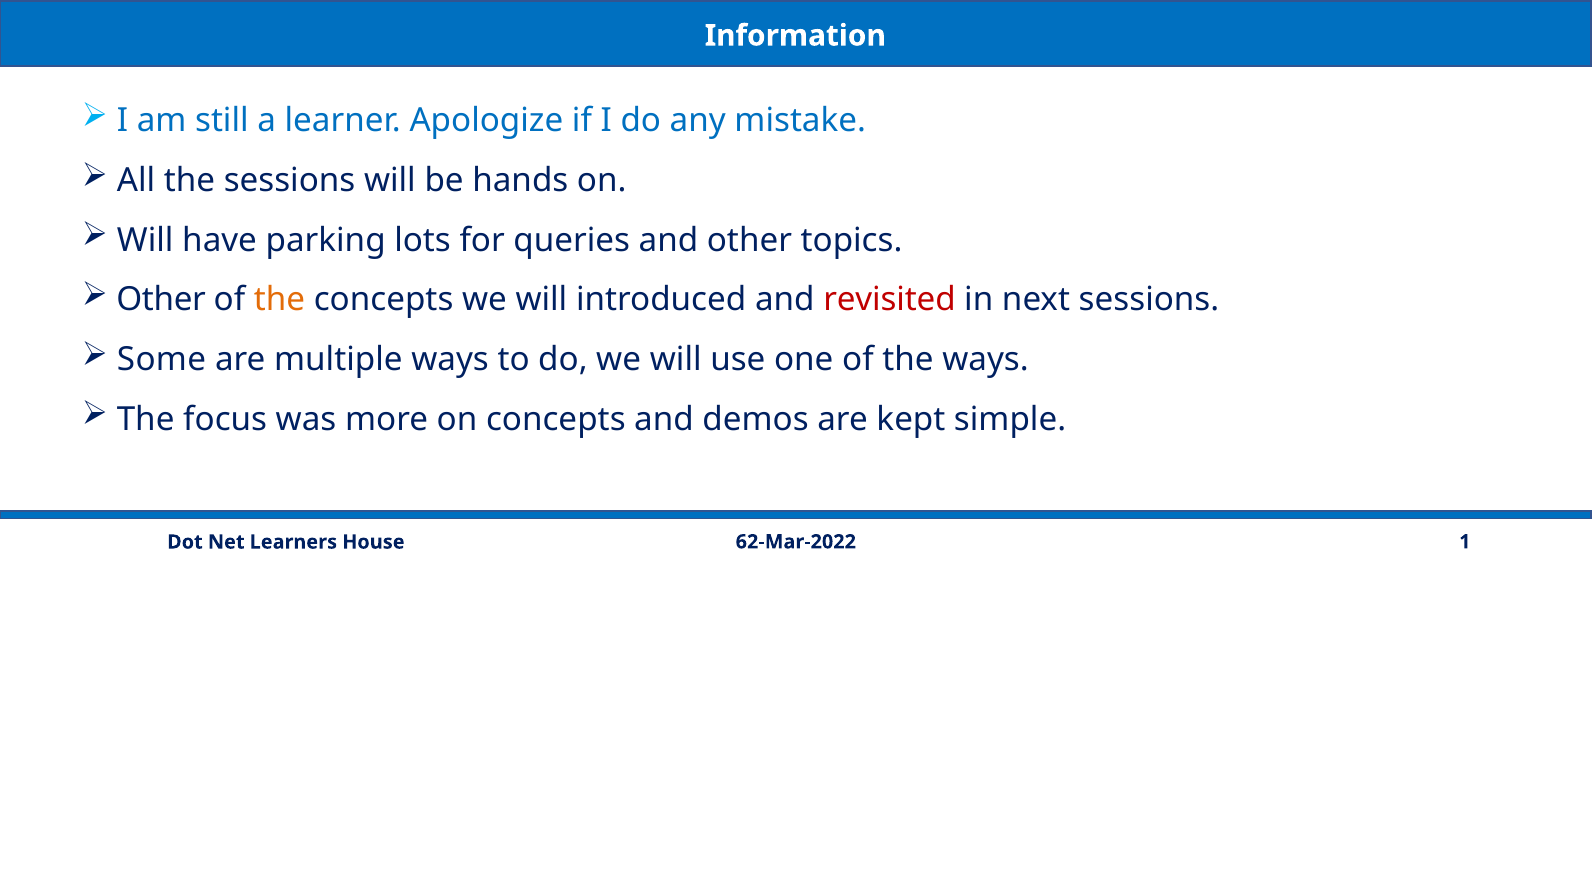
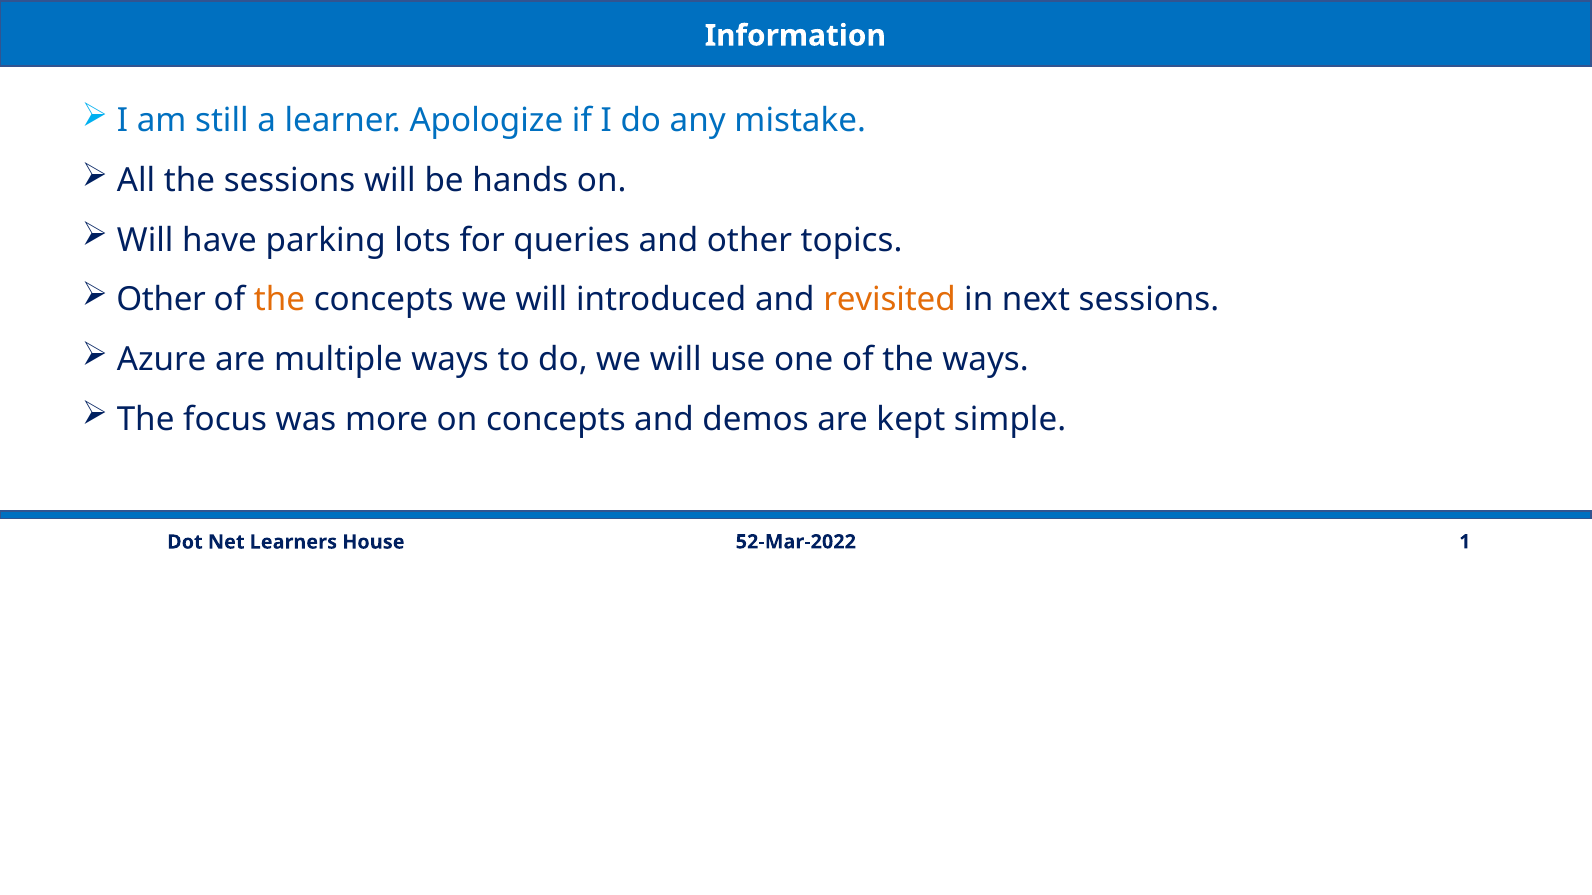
revisited colour: red -> orange (890, 300)
Some: Some -> Azure (162, 360)
62-Mar-2022: 62-Mar-2022 -> 52-Mar-2022 (796, 542)
